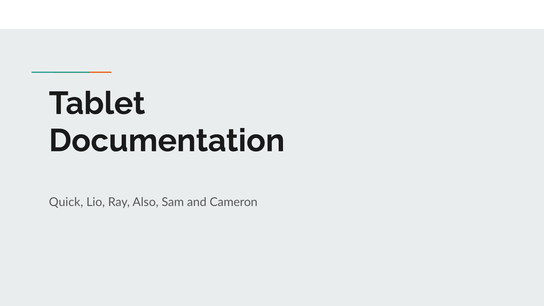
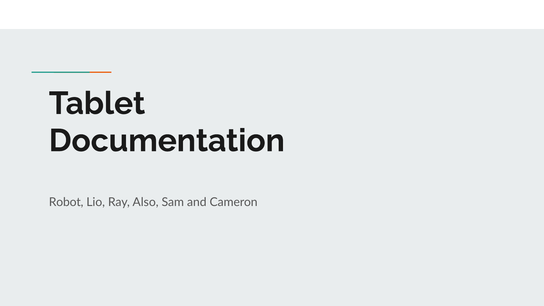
Quick: Quick -> Robot (66, 202)
